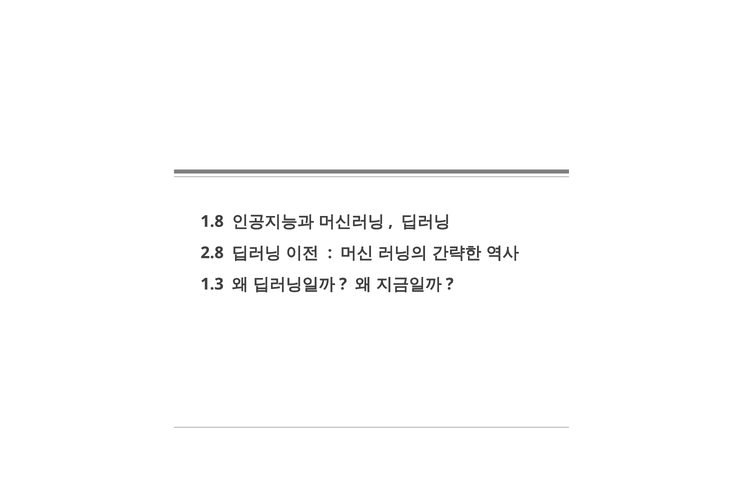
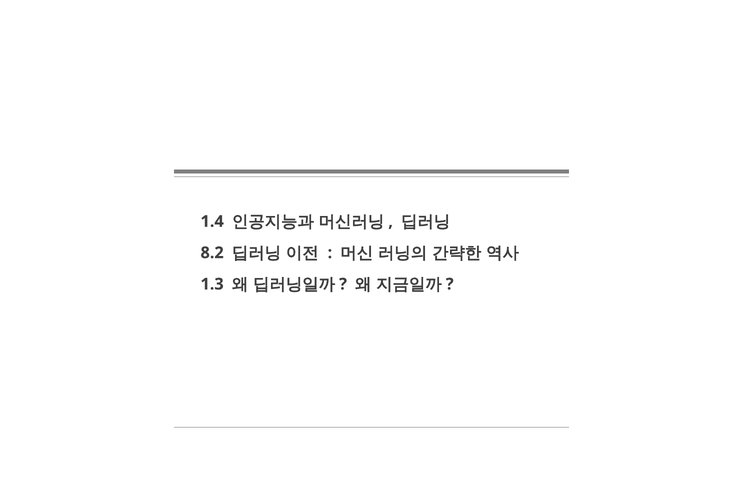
1.8: 1.8 -> 1.4 (212, 221)
2.8: 2.8 -> 8.2 (212, 253)
